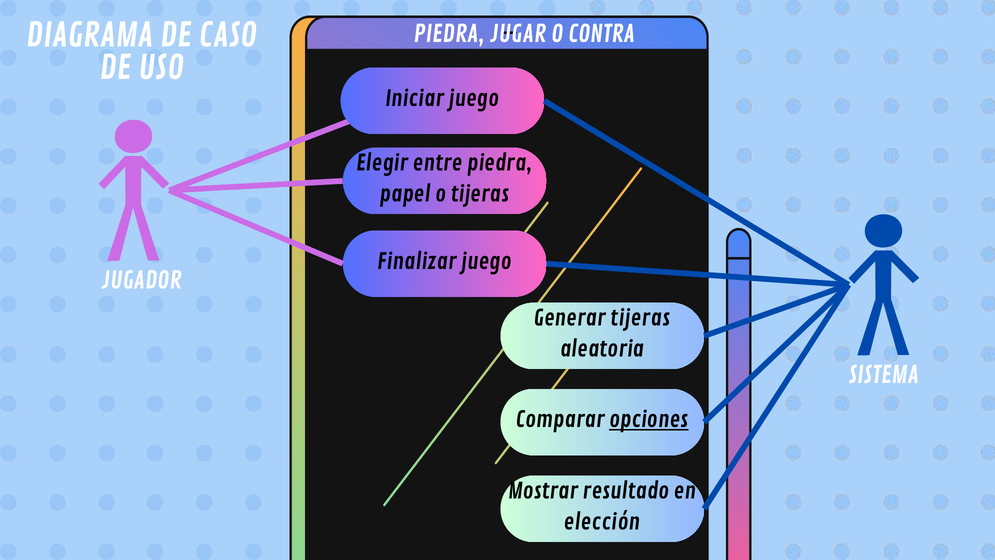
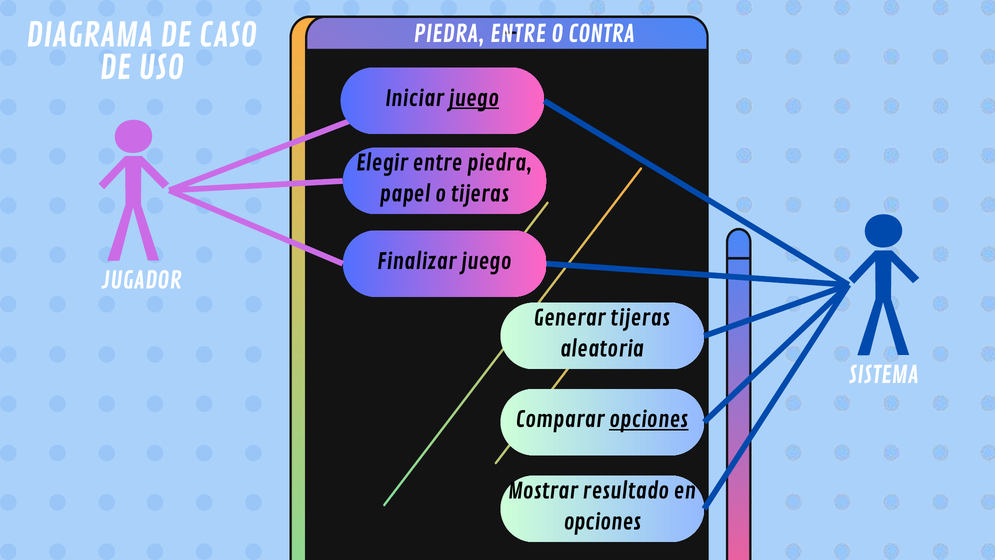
PIEDRA JUGAR: JUGAR -> ENTRE (518, 34)
juego underline: none -> present (474, 99)
elección: elección -> opciones (602, 522)
